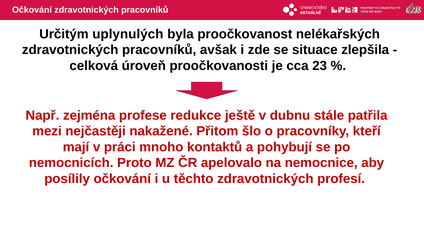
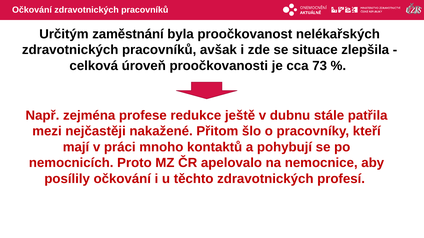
uplynulých: uplynulých -> zaměstnání (128, 34)
23: 23 -> 73 (320, 66)
